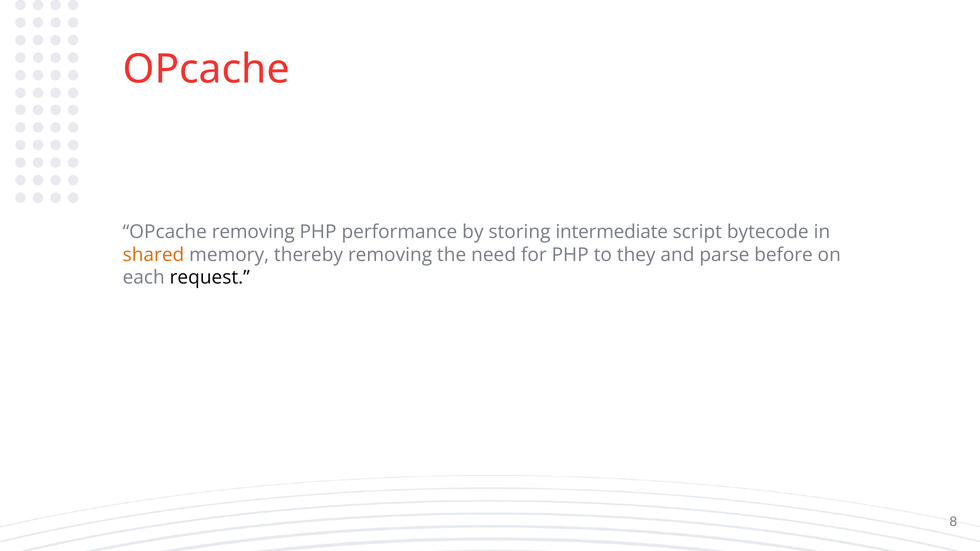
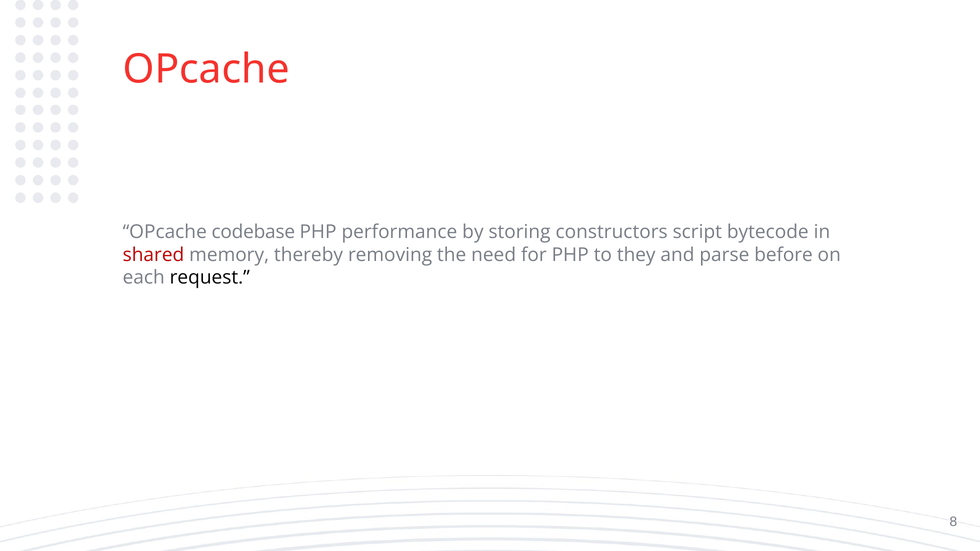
OPcache removing: removing -> codebase (253, 232)
intermediate: intermediate -> constructors (612, 232)
shared colour: orange -> red (153, 255)
